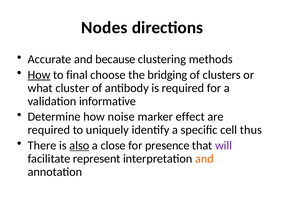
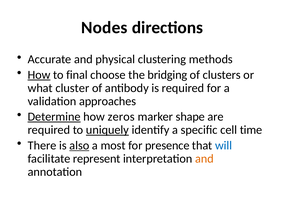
because: because -> physical (115, 59)
informative: informative -> approaches (108, 101)
Determine underline: none -> present (54, 117)
noise: noise -> zeros (121, 117)
effect: effect -> shape (190, 117)
uniquely underline: none -> present (107, 130)
thus: thus -> time (251, 130)
close: close -> most (113, 145)
will colour: purple -> blue (224, 145)
